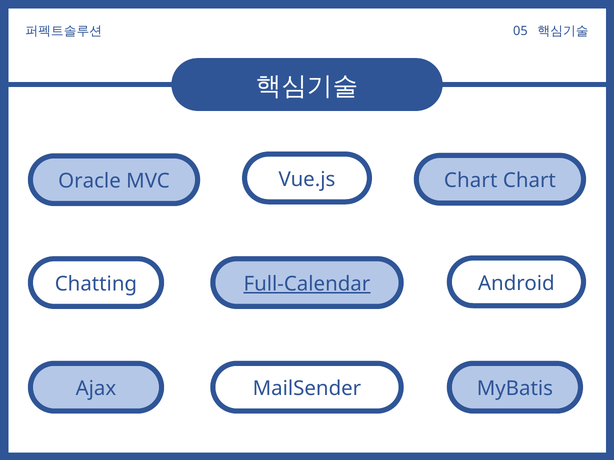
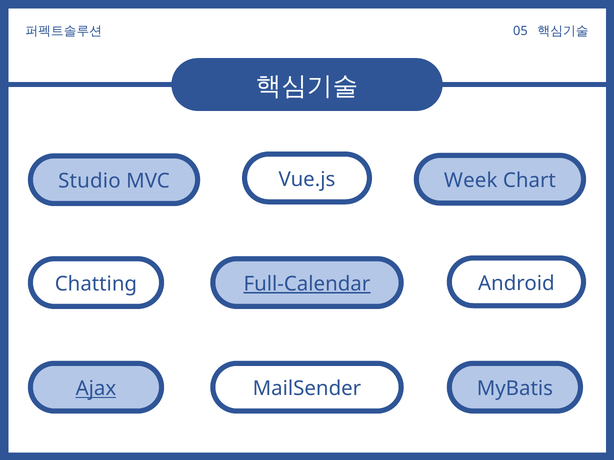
Chart: Chart -> Week (471, 181)
Oracle: Oracle -> Studio (89, 181)
Ajax underline: none -> present (96, 389)
